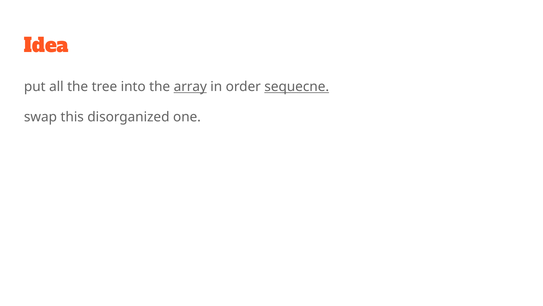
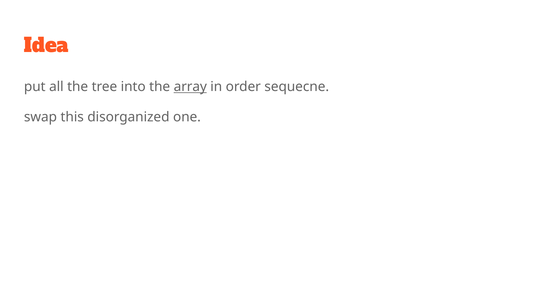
sequecne underline: present -> none (297, 87)
